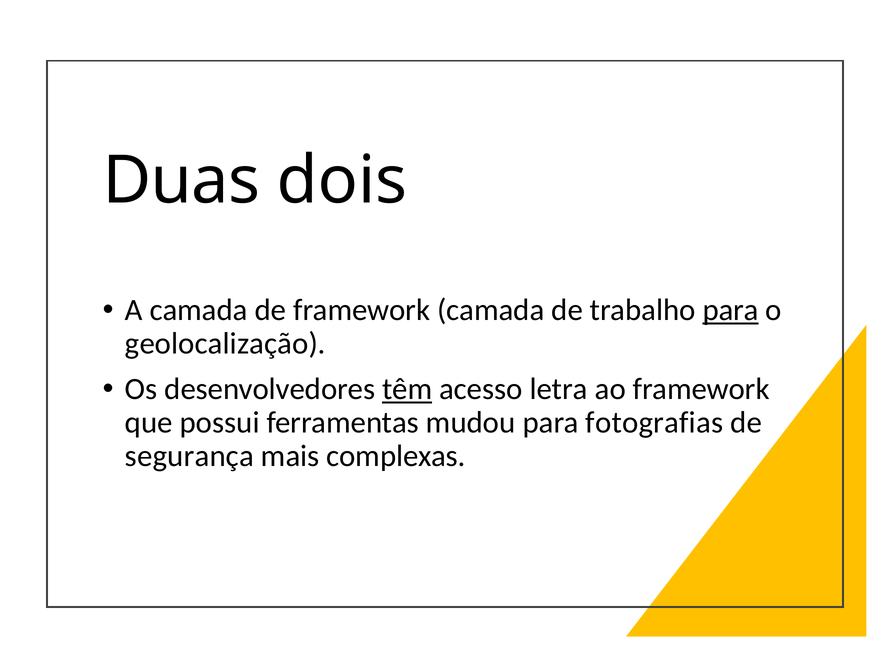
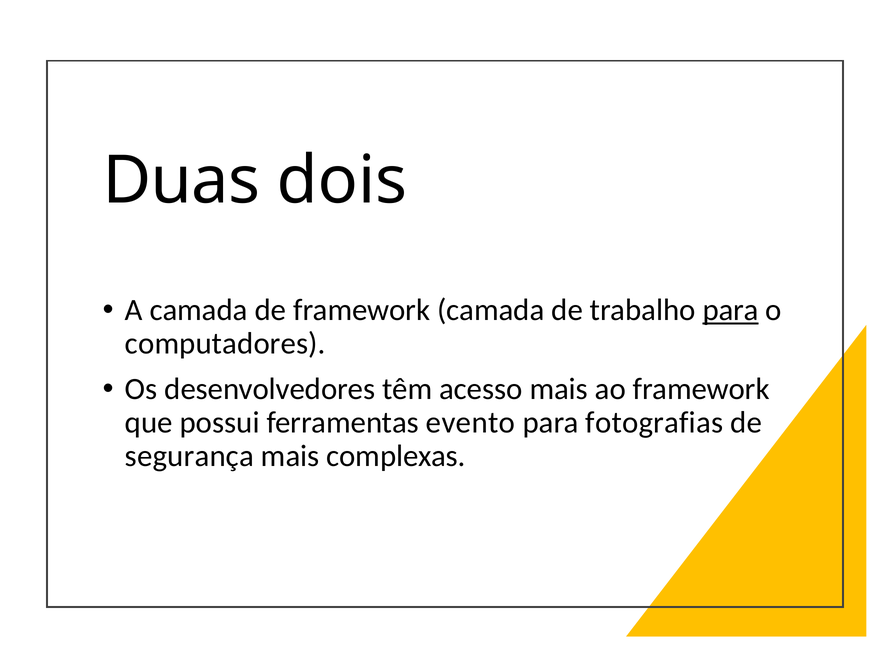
geolocalização: geolocalização -> computadores (225, 343)
têm underline: present -> none (407, 389)
acesso letra: letra -> mais (559, 389)
mudou: mudou -> evento (471, 422)
